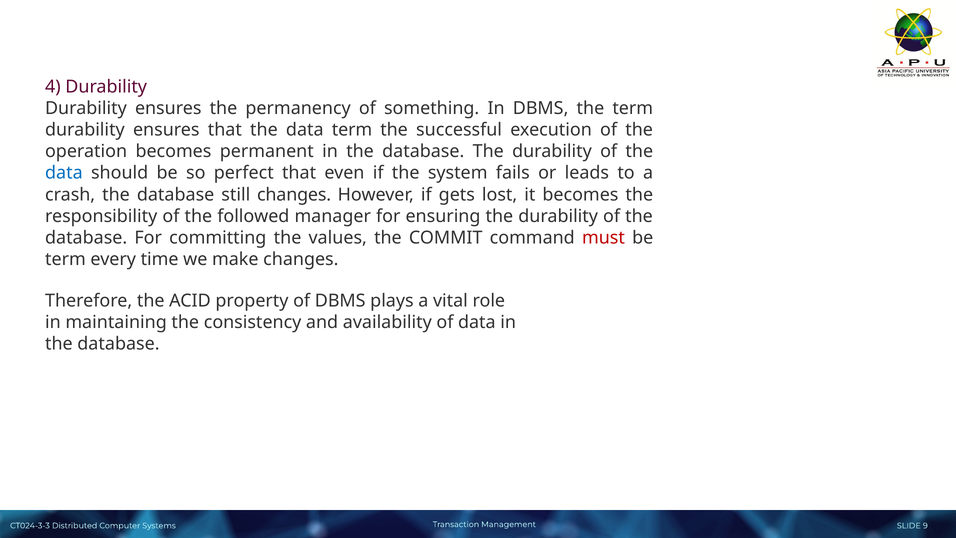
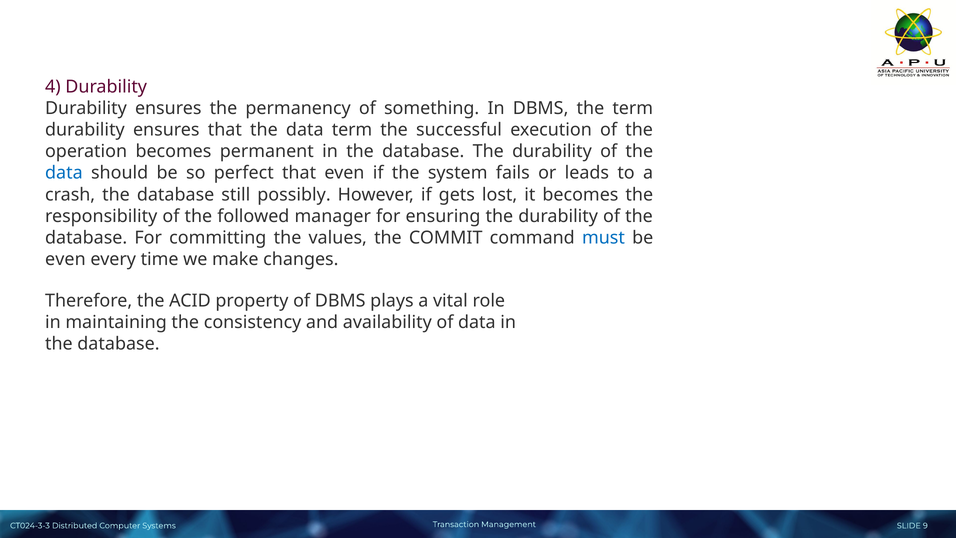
still changes: changes -> possibly (294, 195)
must colour: red -> blue (603, 238)
term: term -> even (65, 259)
